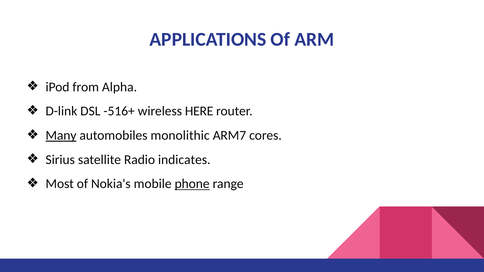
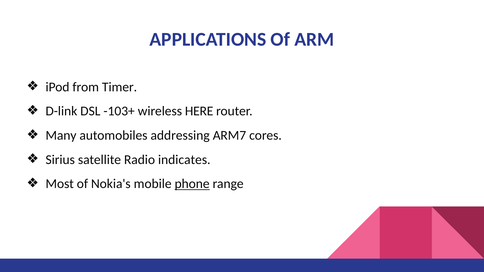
Alpha: Alpha -> Timer (120, 87)
-516+: -516+ -> -103+ (119, 111)
Many underline: present -> none (61, 136)
monolithic: monolithic -> addressing (180, 136)
